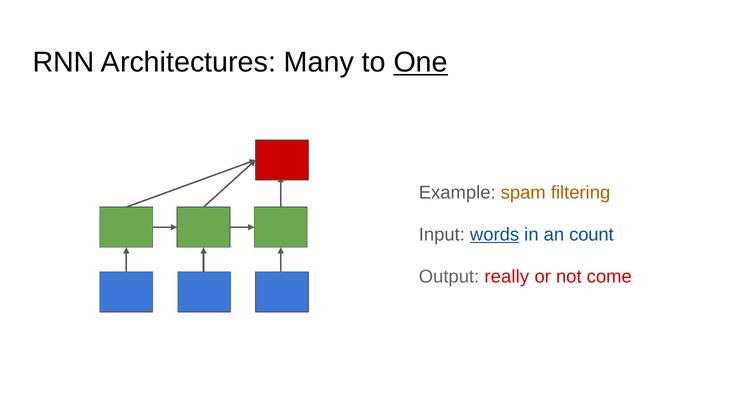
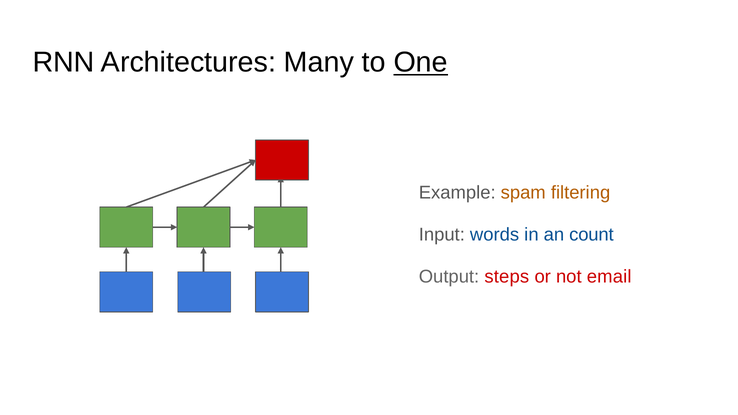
words underline: present -> none (495, 235)
really: really -> steps (507, 277)
come: come -> email (609, 277)
